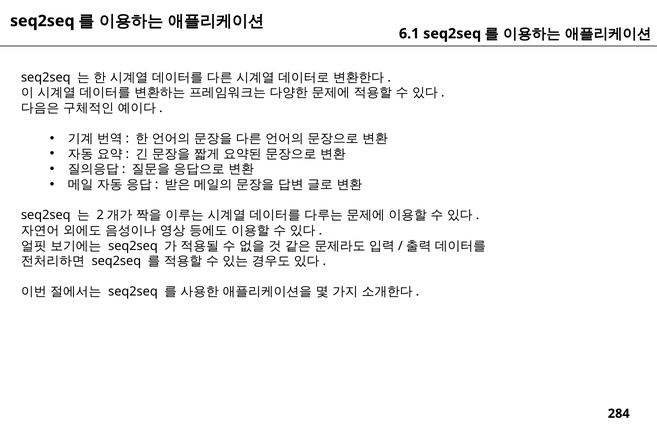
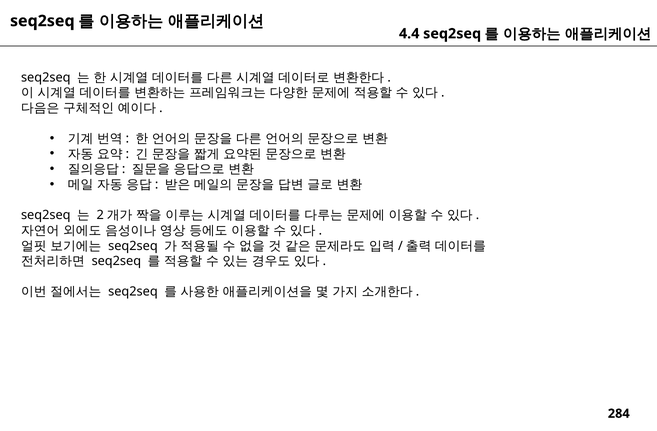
6.1: 6.1 -> 4.4 (409, 34)
